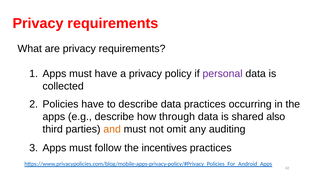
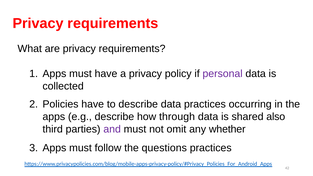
and colour: orange -> purple (112, 129)
auditing: auditing -> whether (227, 129)
incentives: incentives -> questions (164, 148)
